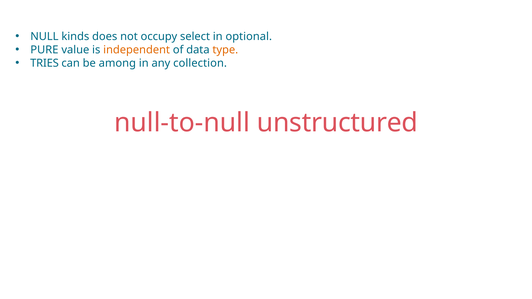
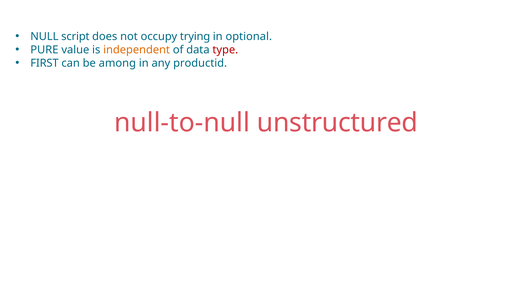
kinds: kinds -> script (75, 36)
select: select -> trying (195, 36)
type colour: orange -> red (225, 50)
TRIES: TRIES -> FIRST (45, 63)
collection: collection -> productid (200, 63)
